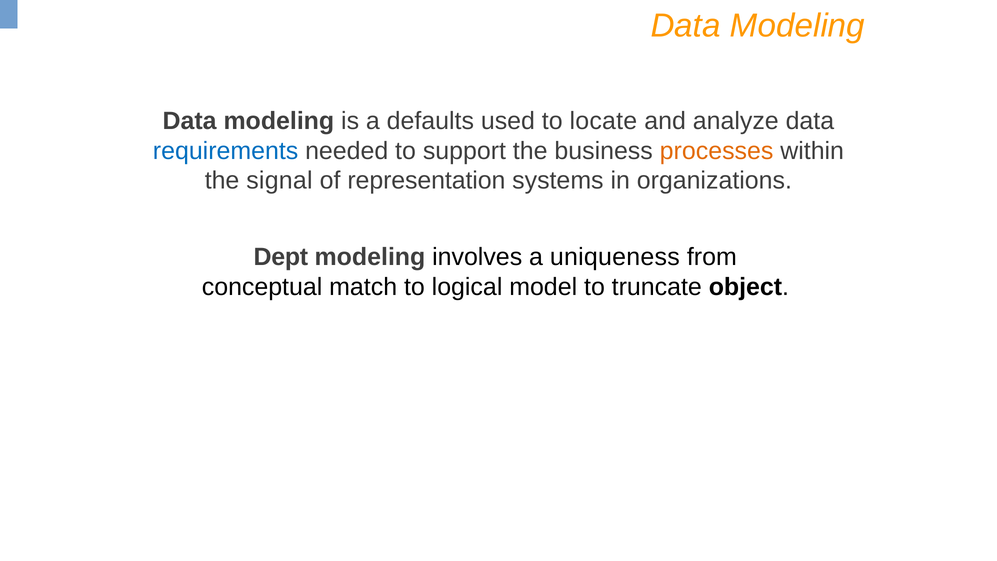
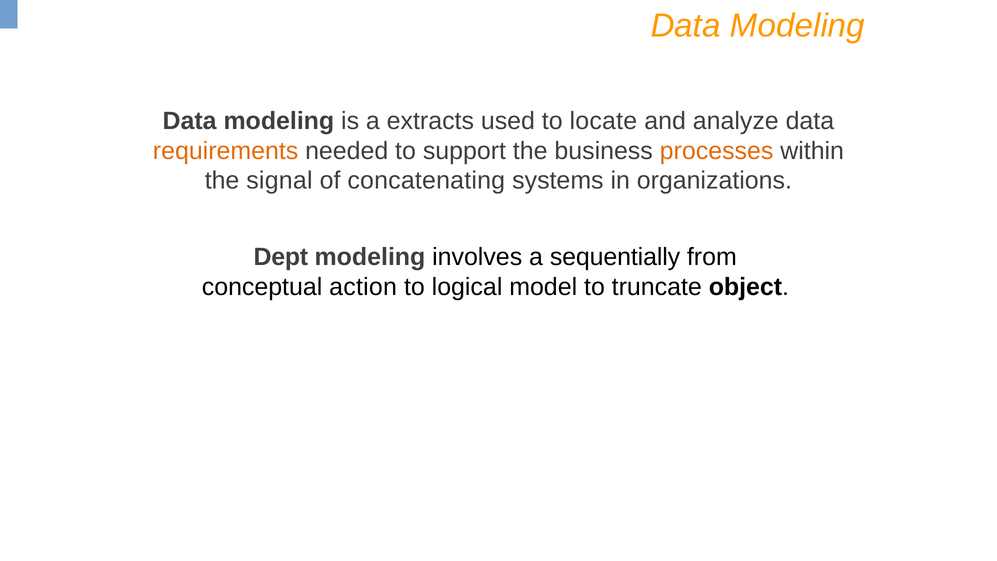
defaults: defaults -> extracts (430, 121)
requirements colour: blue -> orange (226, 151)
representation: representation -> concatenating (426, 181)
uniqueness: uniqueness -> sequentially (615, 257)
match: match -> action (363, 287)
